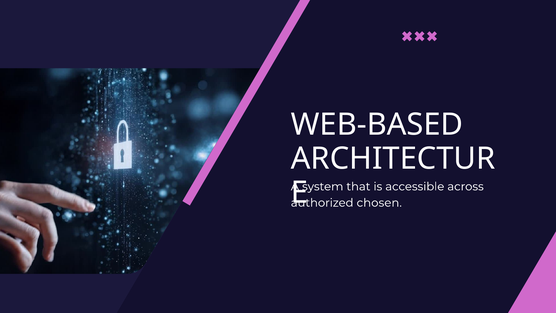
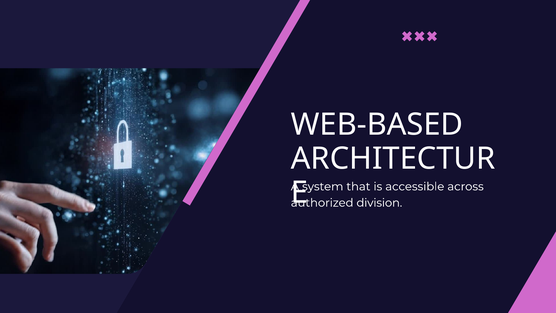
chosen: chosen -> division (379, 203)
